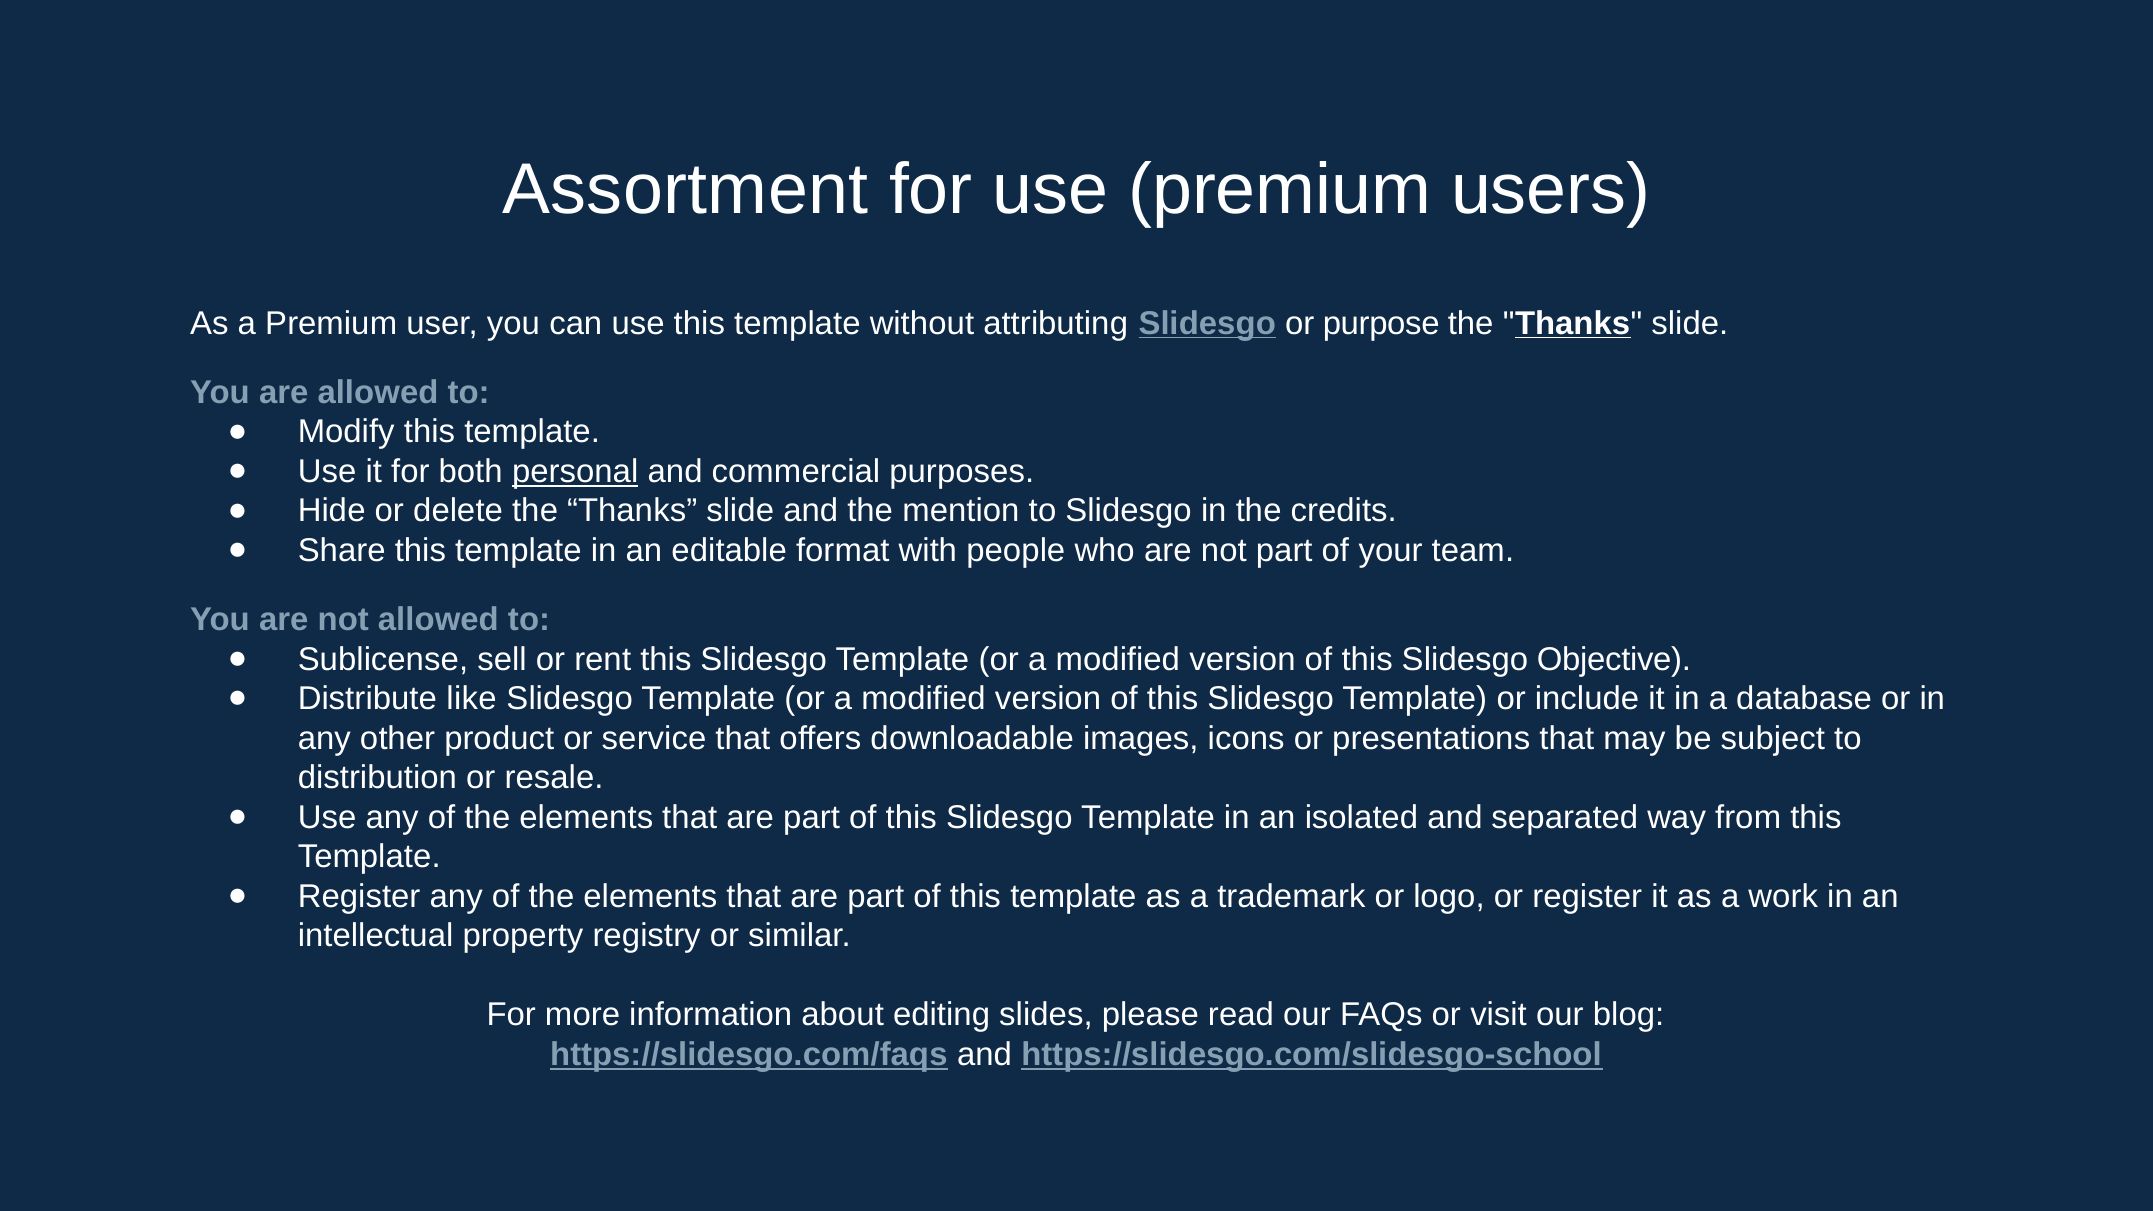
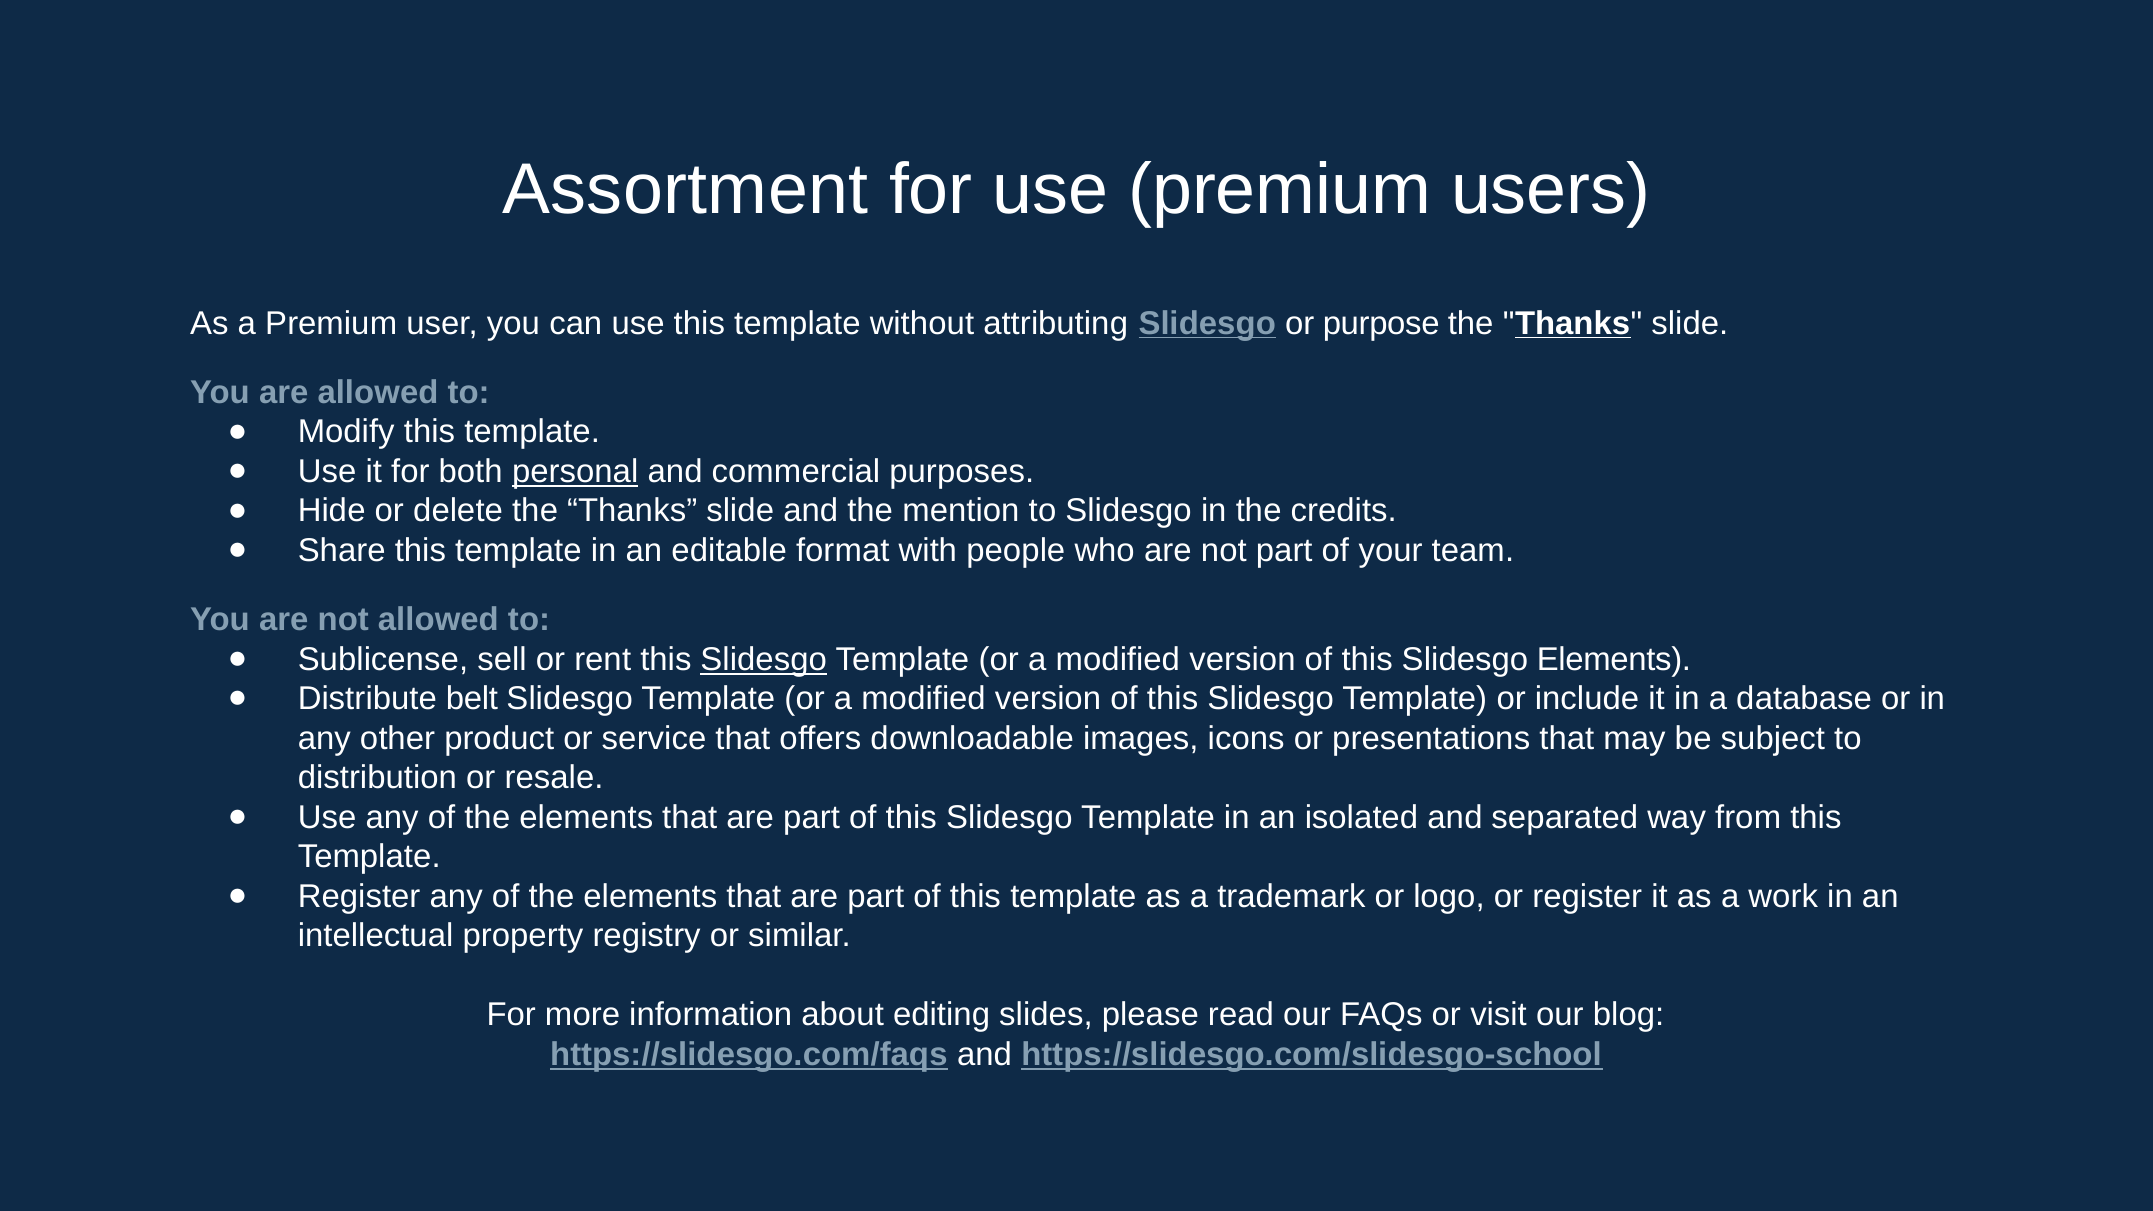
Slidesgo underline: none -> present (764, 660)
Slidesgo Objective: Objective -> Elements (1614, 660)
like: like -> belt (472, 699)
